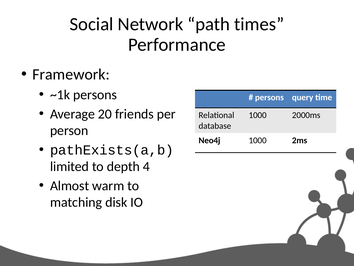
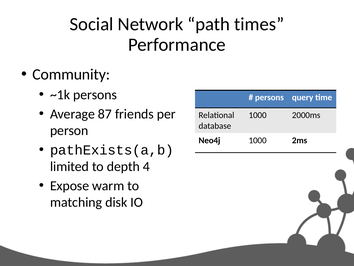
Framework: Framework -> Community (71, 74)
20: 20 -> 87 (105, 114)
Almost: Almost -> Expose (70, 186)
